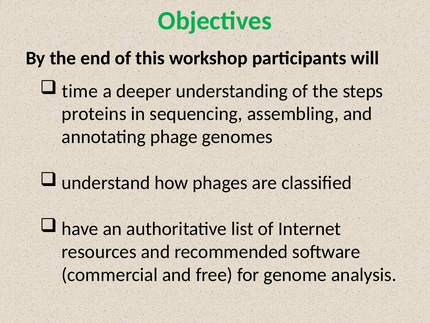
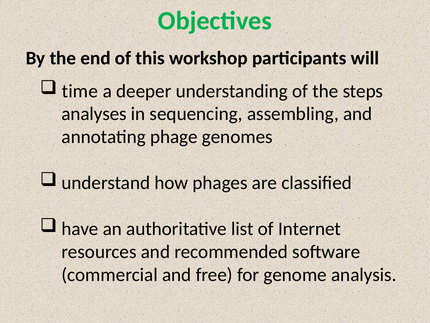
proteins: proteins -> analyses (94, 114)
